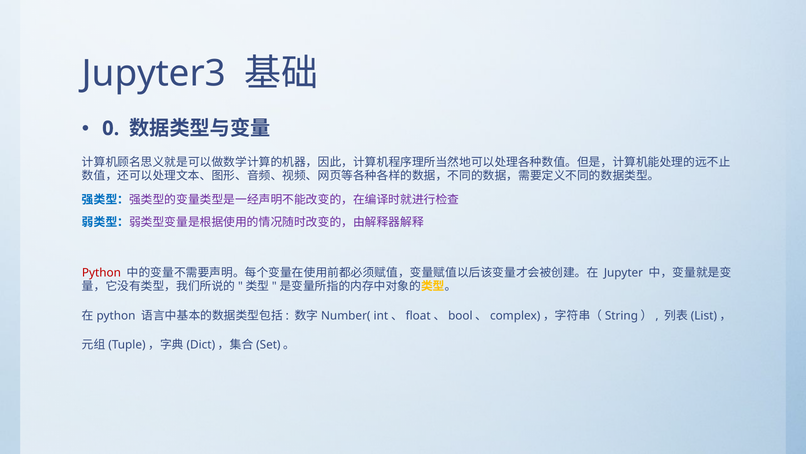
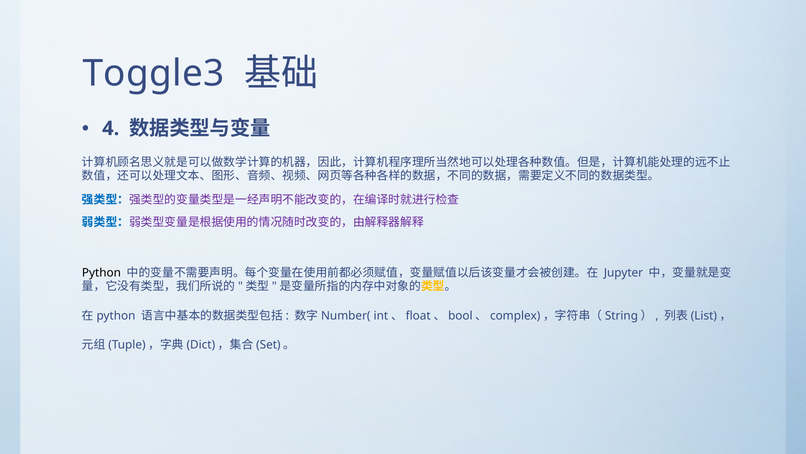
Jupyter3: Jupyter3 -> Toggle3 (154, 74)
0: 0 -> 4 (111, 128)
Python colour: red -> black (101, 273)
